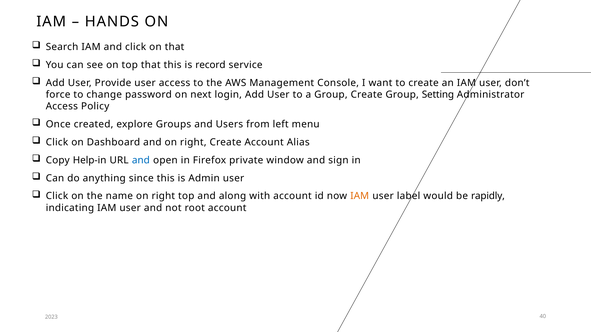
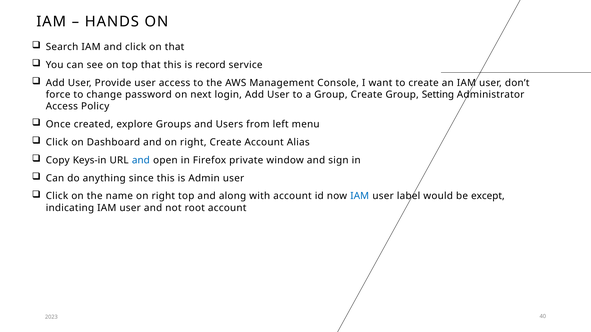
Help-in: Help-in -> Keys-in (90, 160)
IAM colour: orange -> blue (360, 196)
rapidly: rapidly -> except (488, 196)
